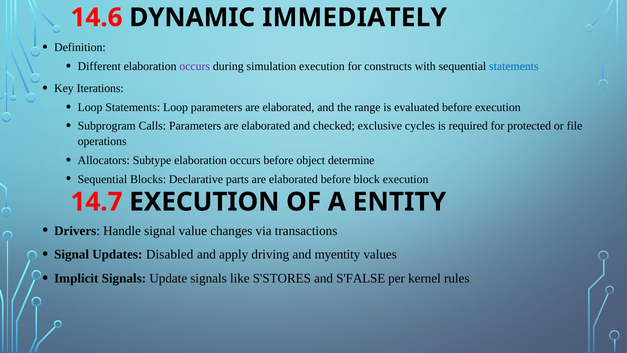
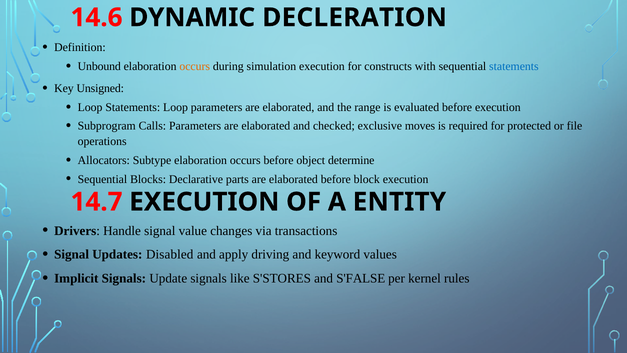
IMMEDIATELY: IMMEDIATELY -> DECLERATION (355, 18)
Different: Different -> Unbound (99, 66)
occurs colour: purple -> orange (195, 66)
Iterations: Iterations -> Unsigned (100, 88)
cycles: cycles -> moves (420, 126)
myentity: myentity -> keyword (337, 254)
